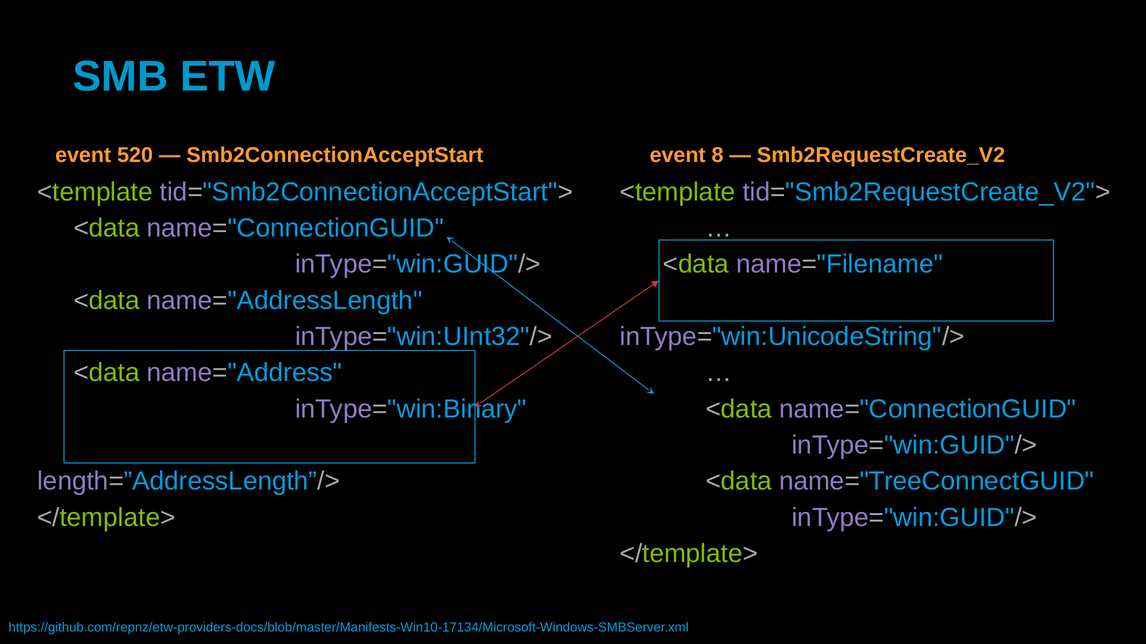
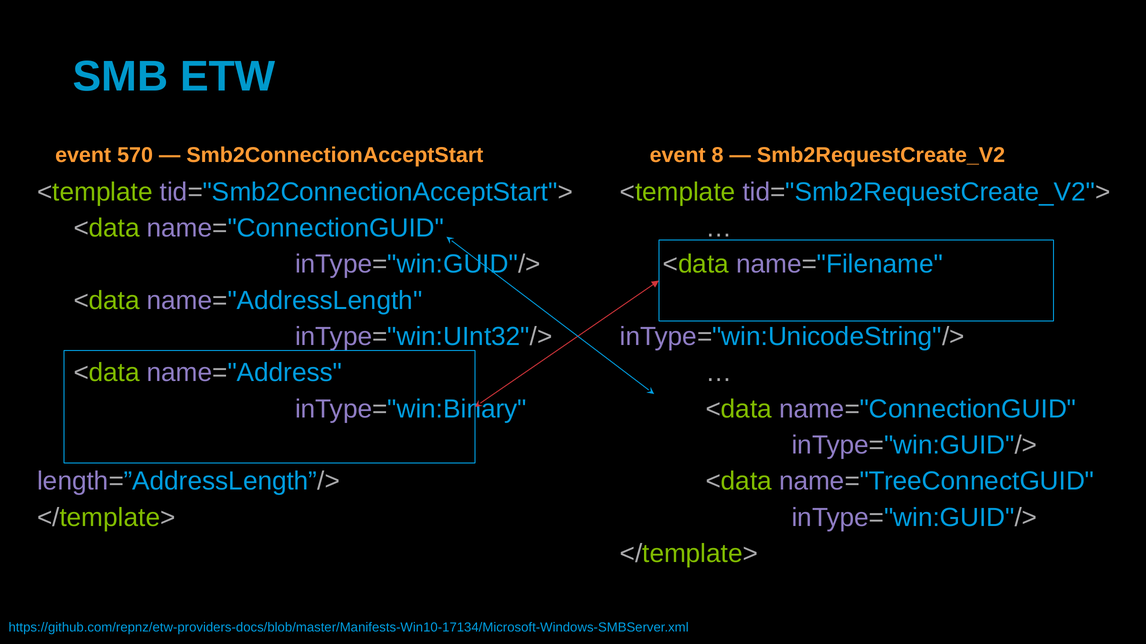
520: 520 -> 570 (135, 155)
